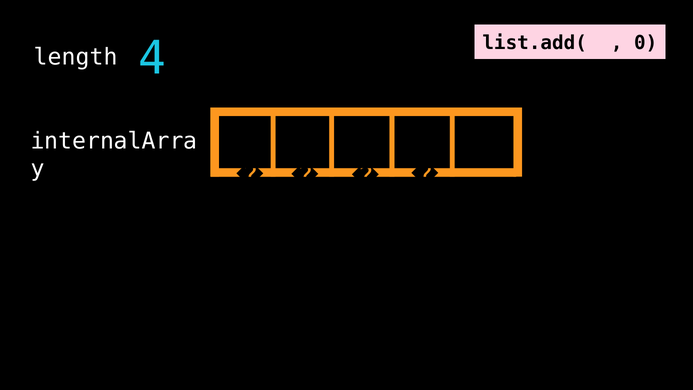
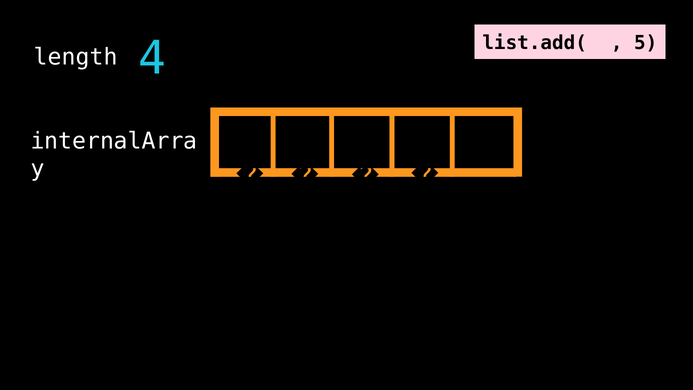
0: 0 -> 5 (646, 43)
